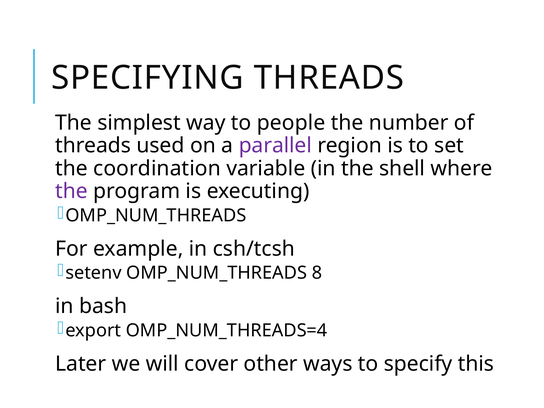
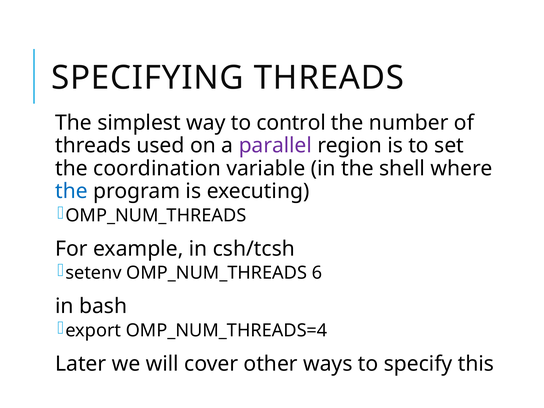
people: people -> control (291, 123)
the colour: purple -> blue (71, 191)
8: 8 -> 6 (317, 273)
